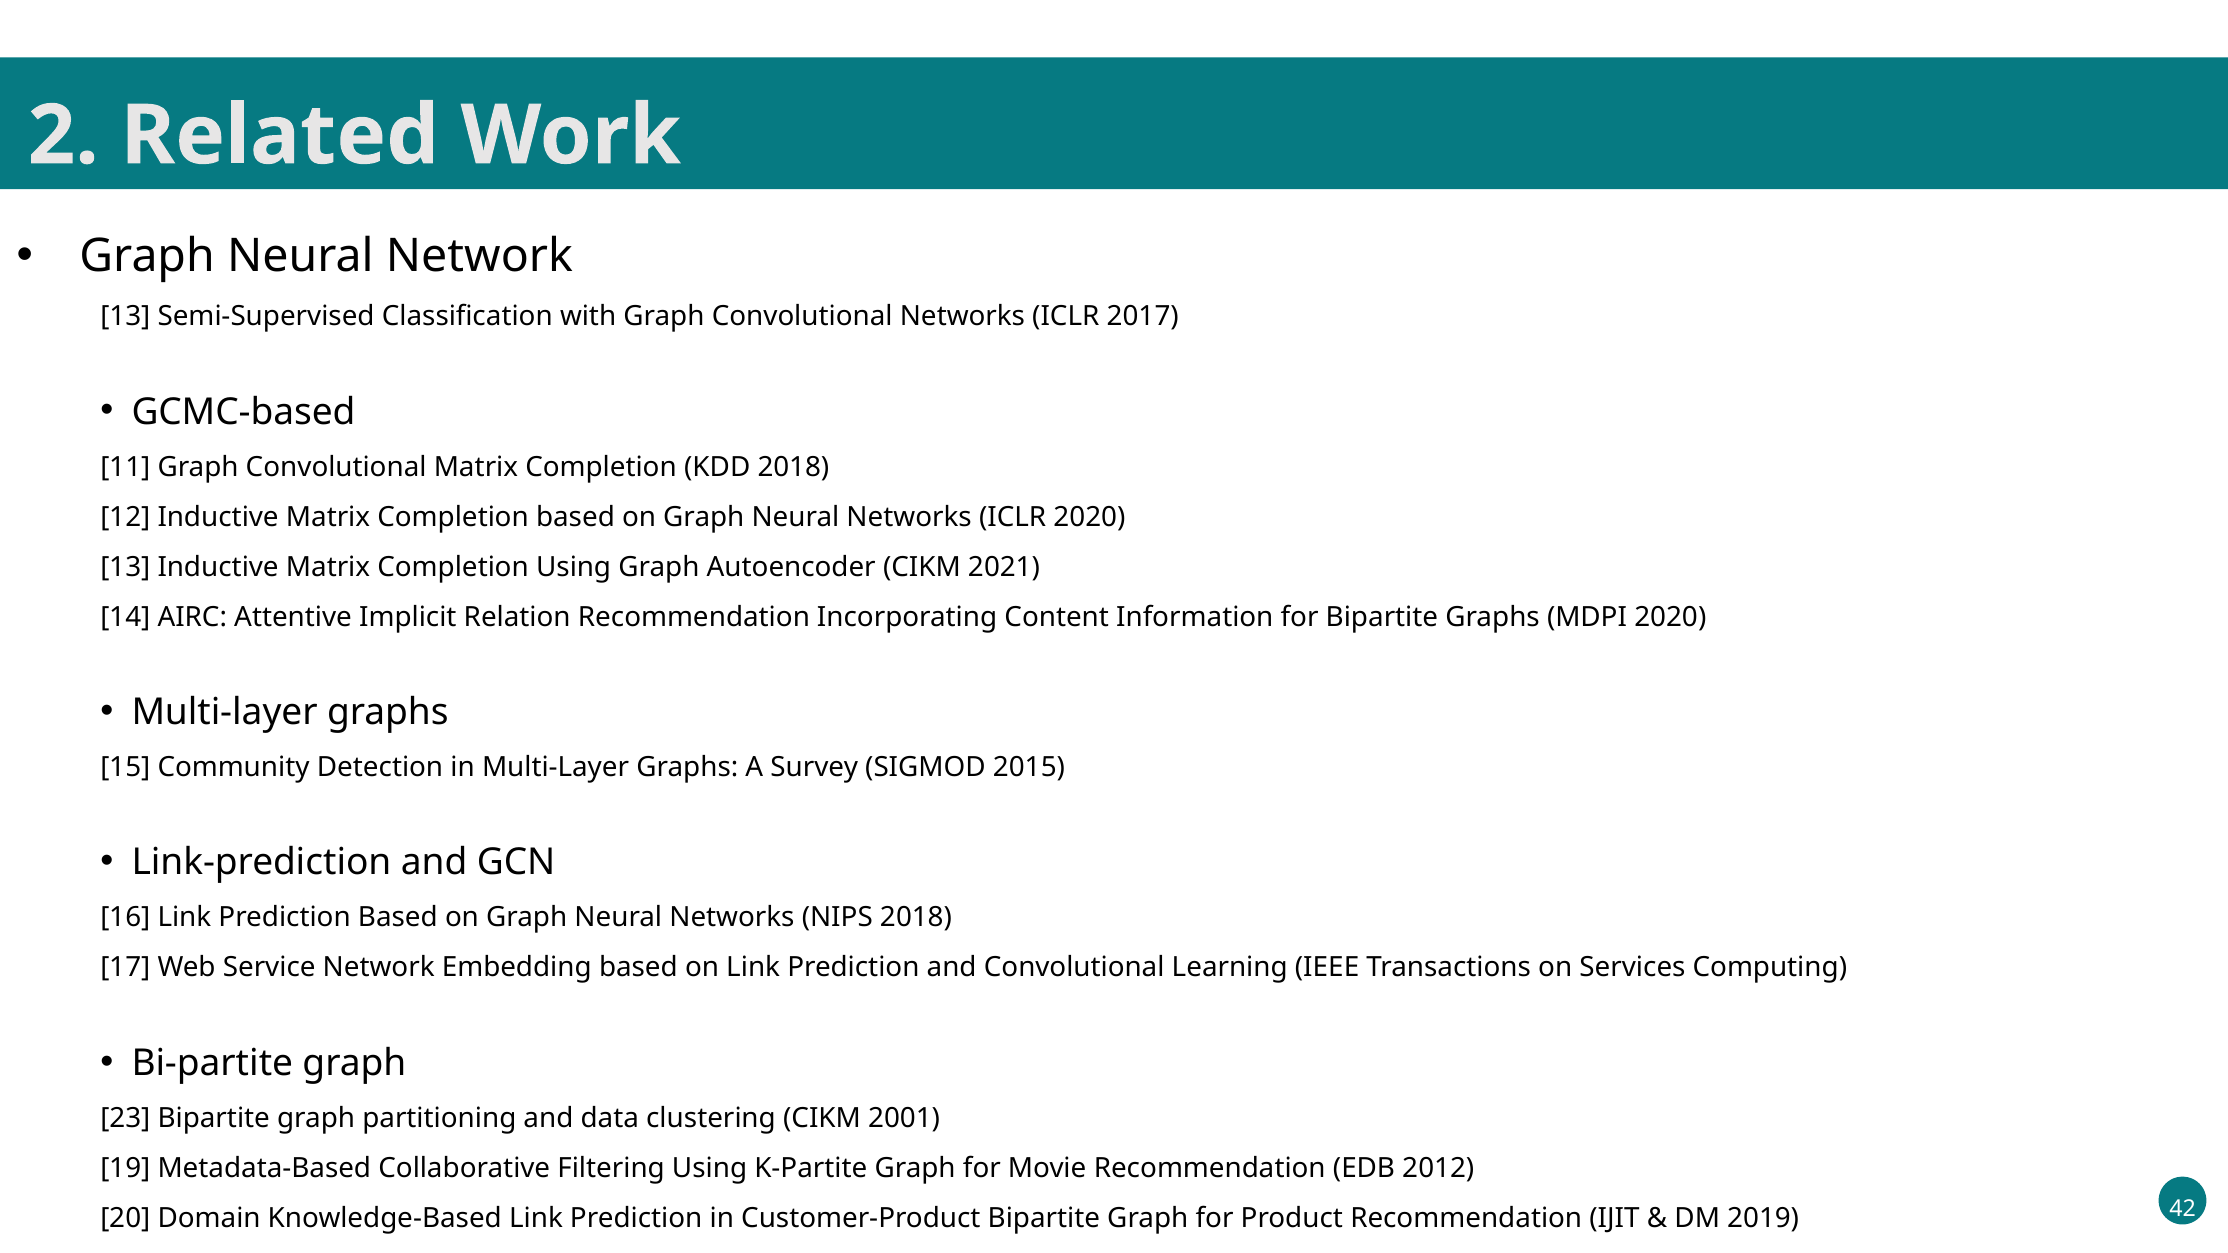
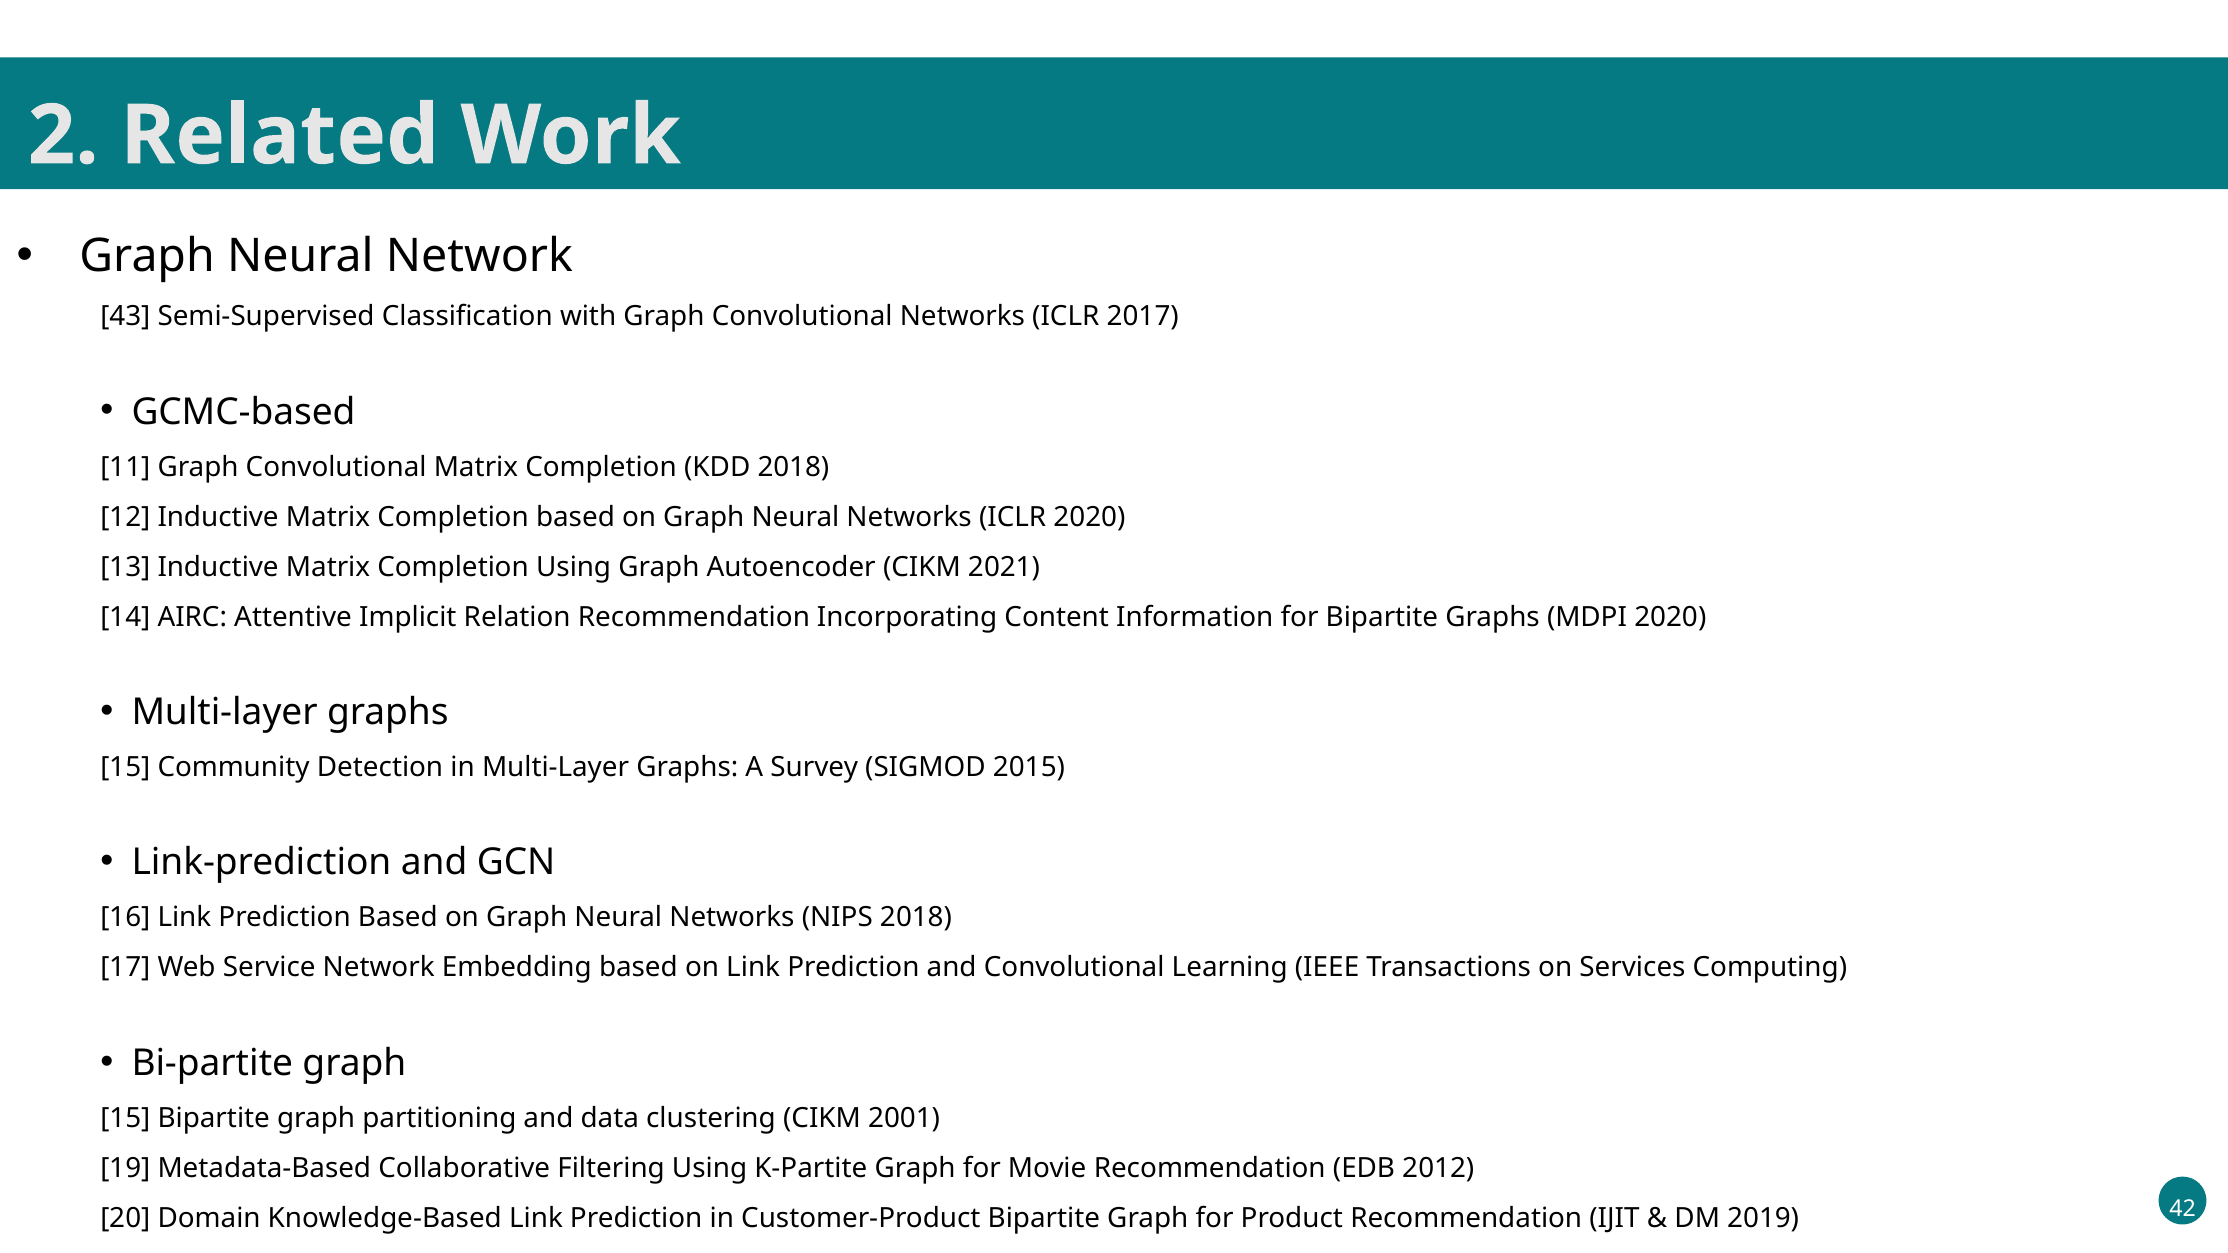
13: 13 -> 43 (125, 317)
23: 23 -> 15 (125, 1118)
